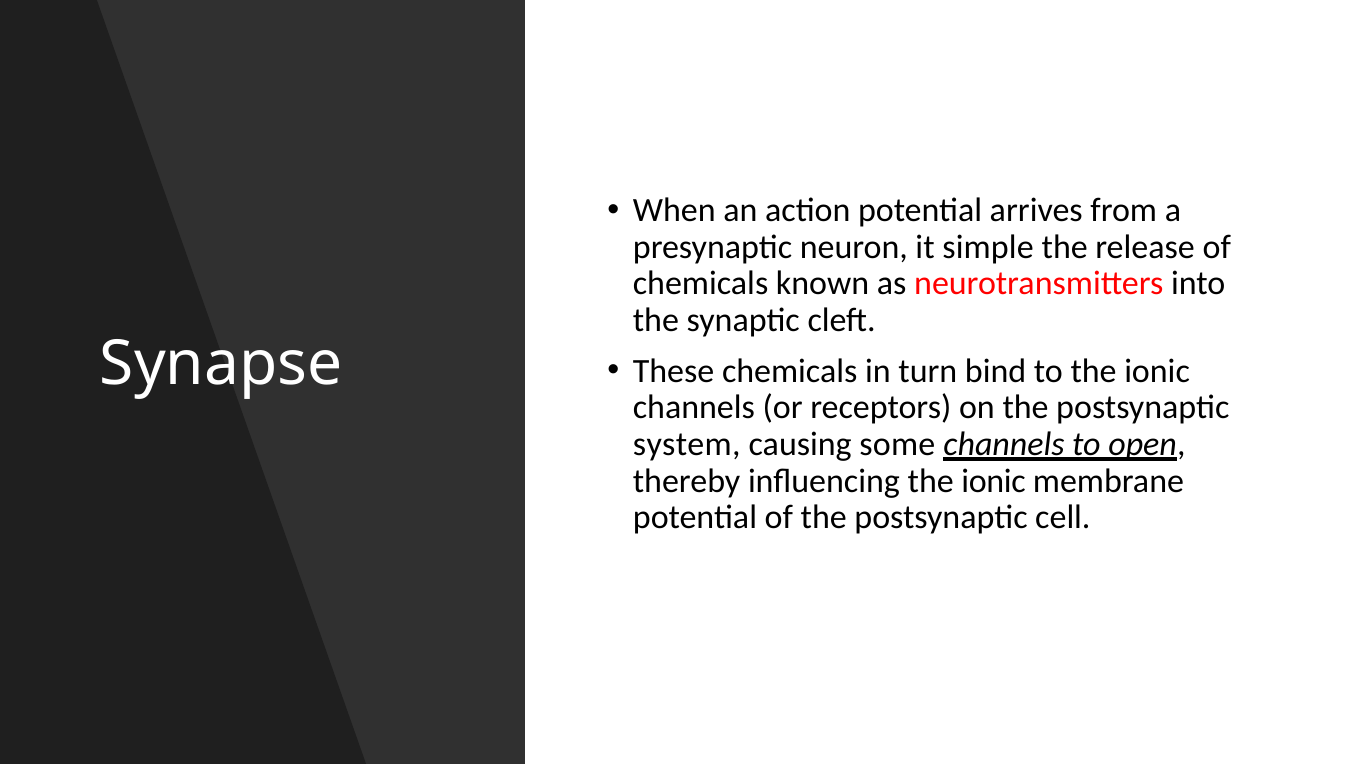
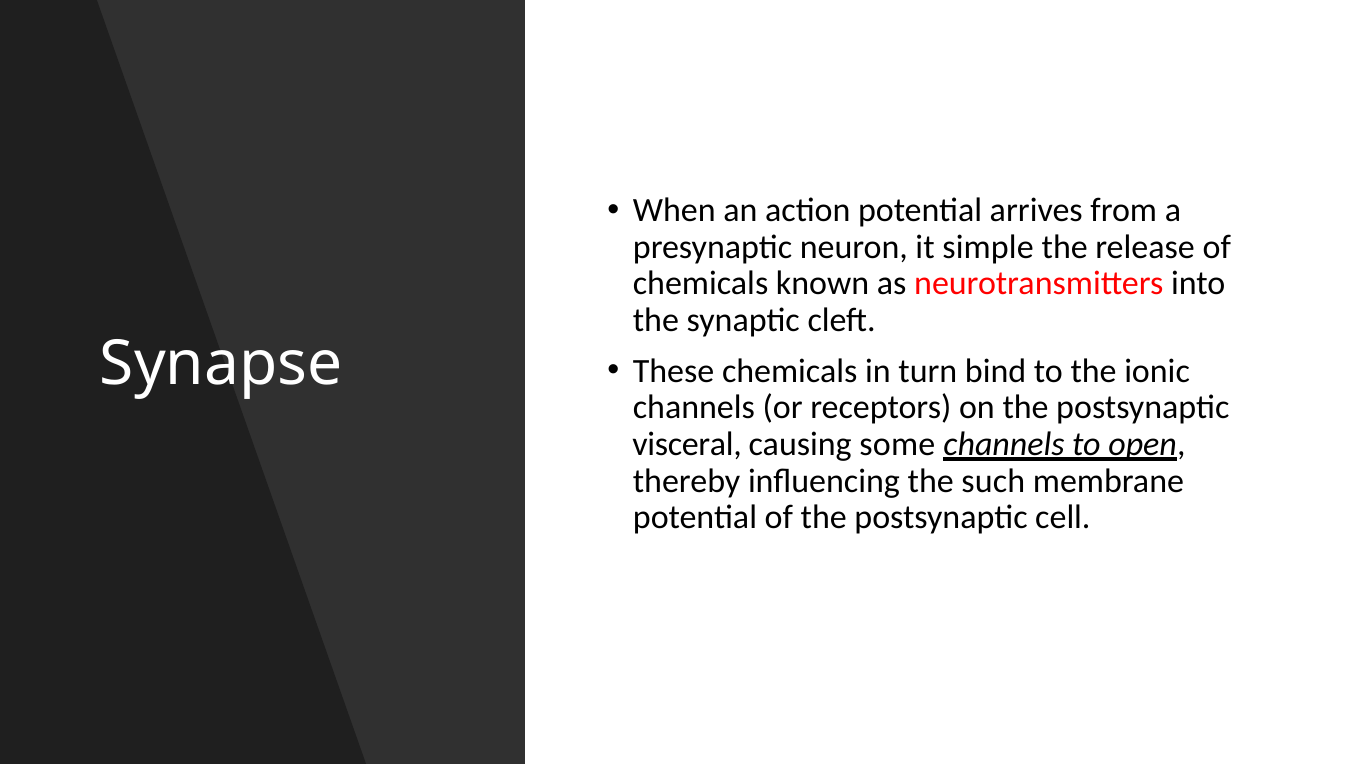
system: system -> visceral (687, 445)
influencing the ionic: ionic -> such (993, 481)
